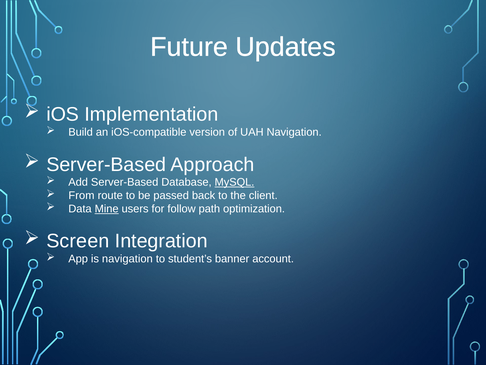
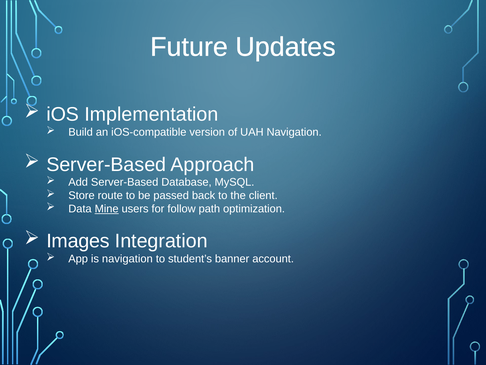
MySQL underline: present -> none (234, 182)
From: From -> Store (82, 195)
Screen: Screen -> Images (78, 241)
